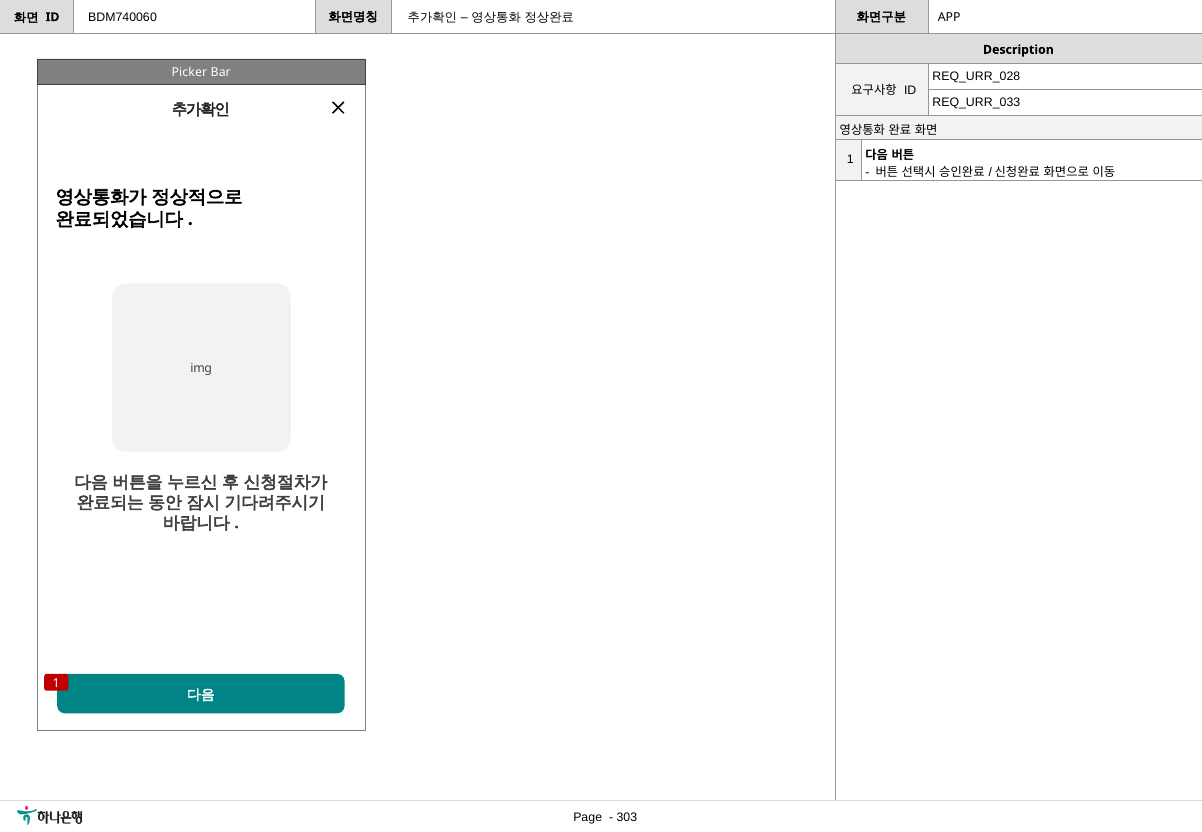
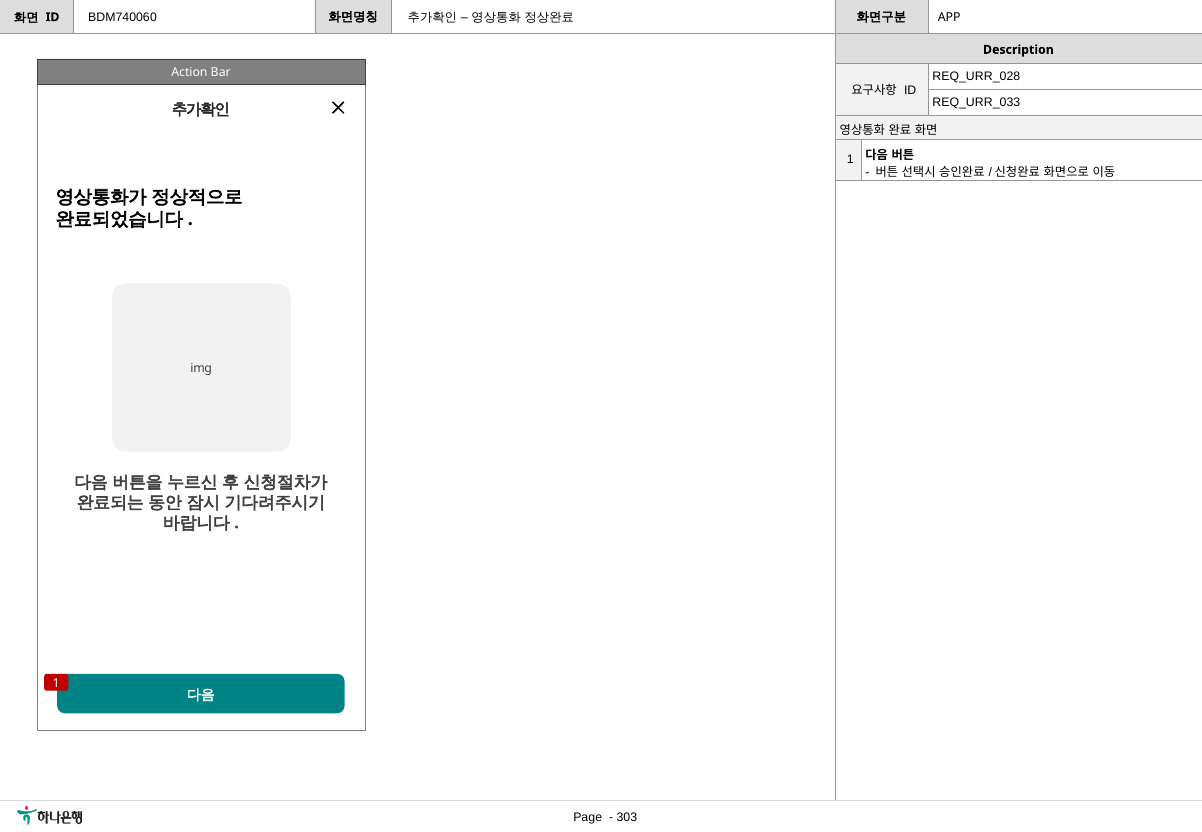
Picker: Picker -> Action (189, 73)
